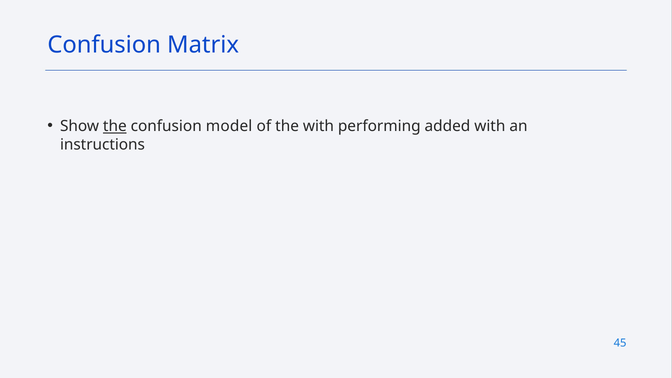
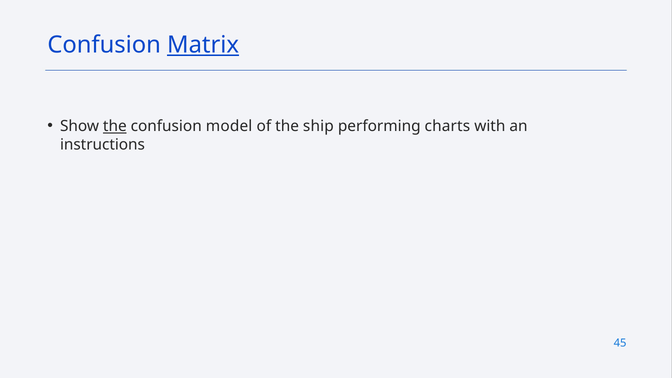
Matrix underline: none -> present (203, 45)
the with: with -> ship (318, 126)
added: added -> charts (447, 126)
